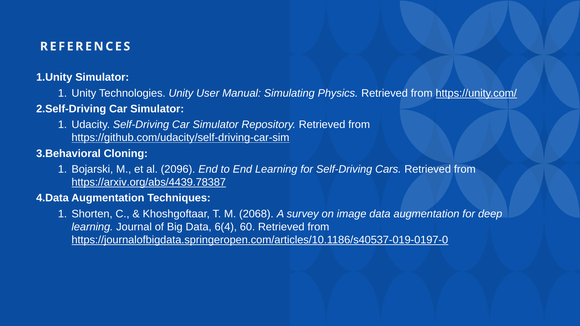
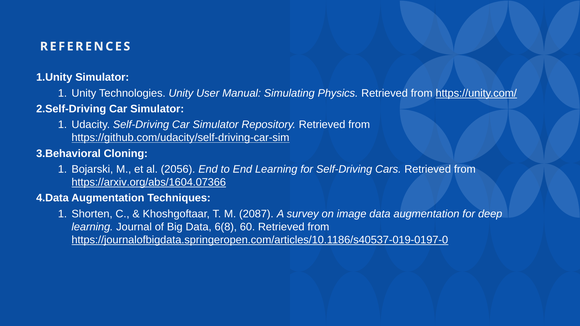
2096: 2096 -> 2056 (178, 169)
https://arxiv.org/abs/4439.78387: https://arxiv.org/abs/4439.78387 -> https://arxiv.org/abs/1604.07366 (149, 182)
2068: 2068 -> 2087 (256, 214)
6(4: 6(4 -> 6(8 (226, 227)
